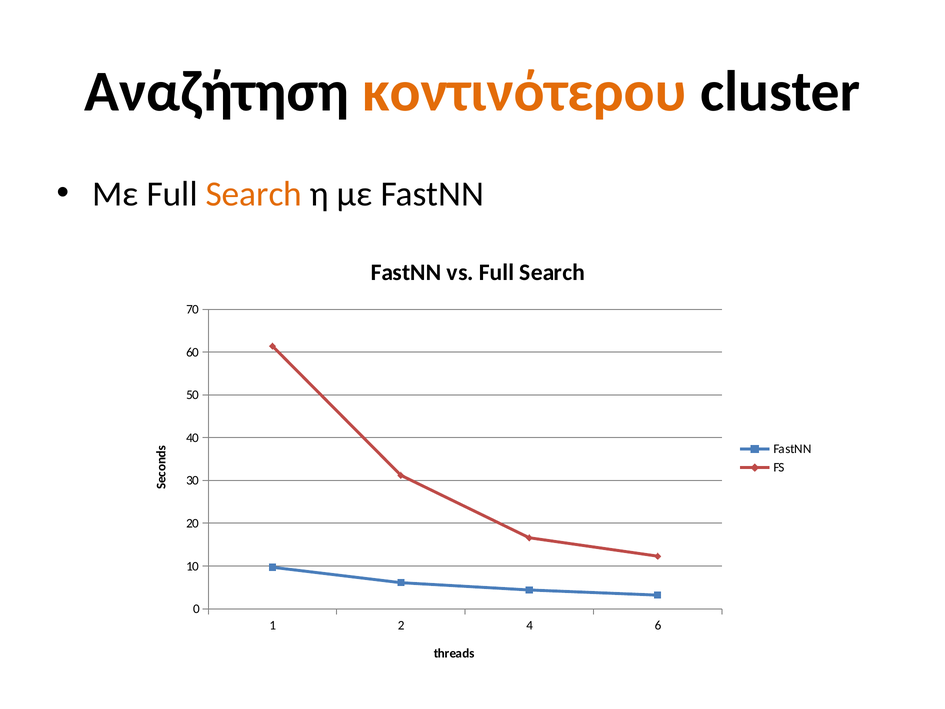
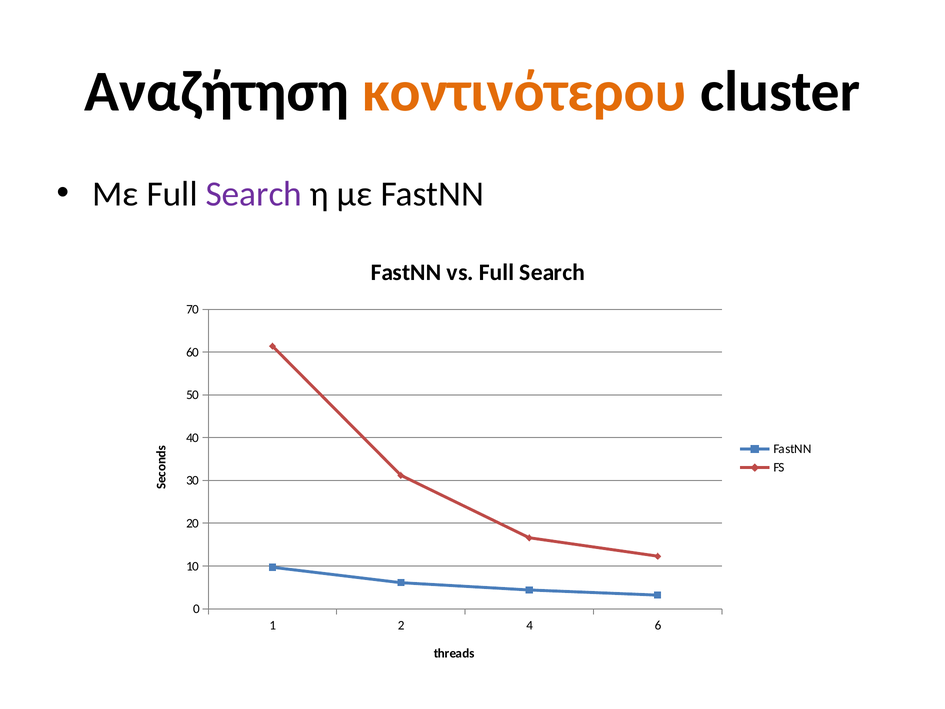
Search colour: orange -> purple (254, 194)
